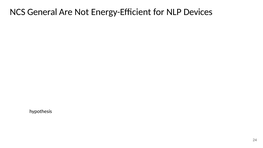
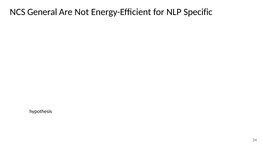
Devices: Devices -> Specific (198, 12)
